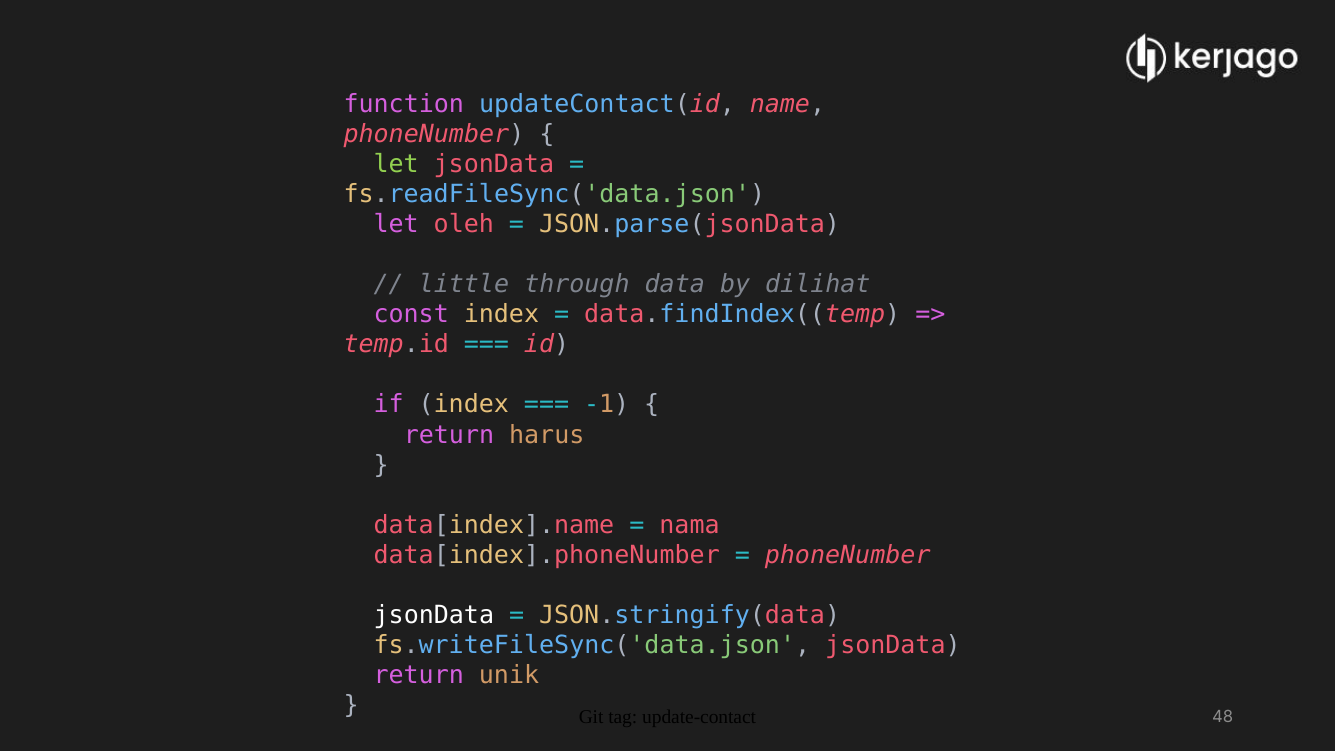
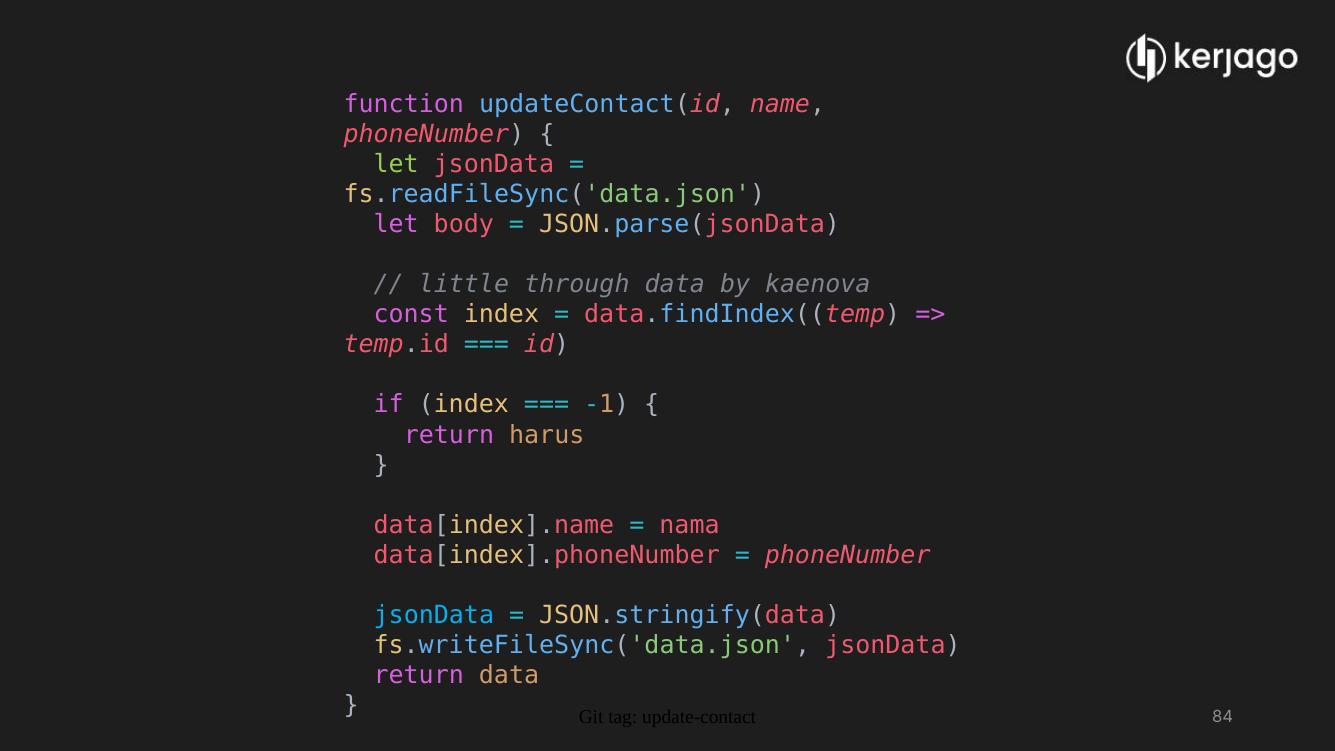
oleh: oleh -> body (464, 224)
dilihat: dilihat -> kaenova (818, 285)
jsonData colour: white -> light blue (434, 615)
return unik: unik -> data (509, 675)
48: 48 -> 84 (1223, 717)
